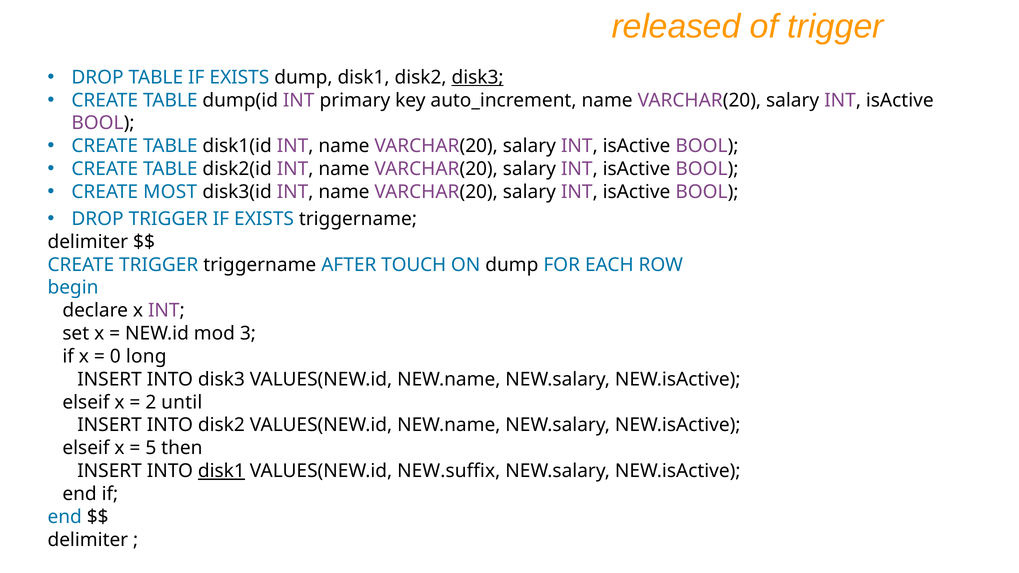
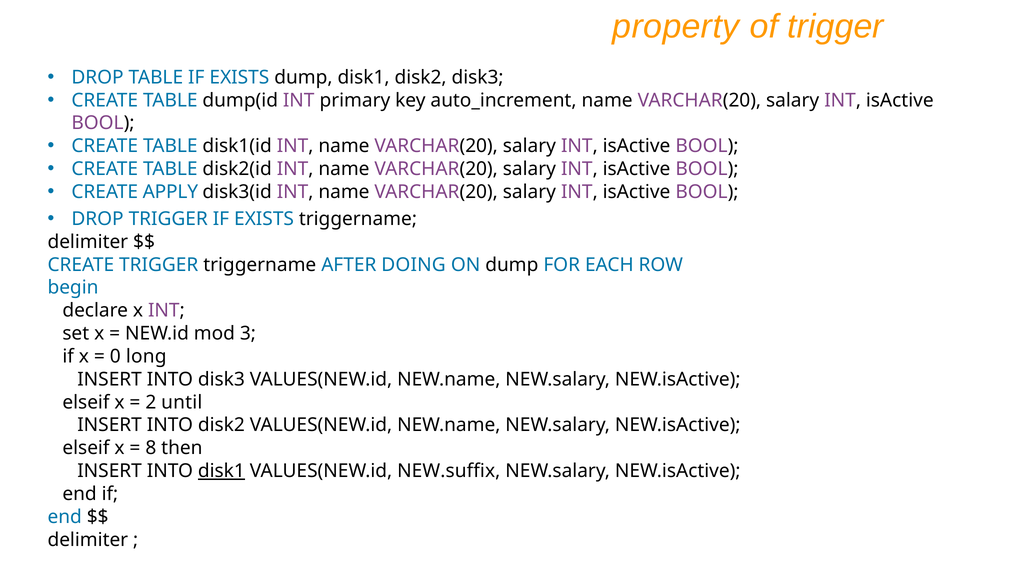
released: released -> property (676, 27)
disk3 underline: present -> none (478, 77)
MOST: MOST -> APPLY (170, 192)
TOUCH: TOUCH -> DOING (414, 265)
5: 5 -> 8 (151, 448)
